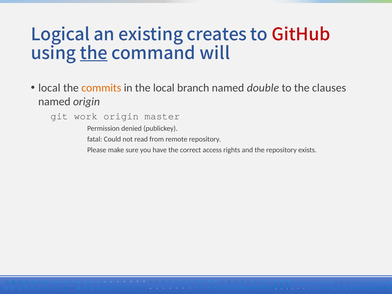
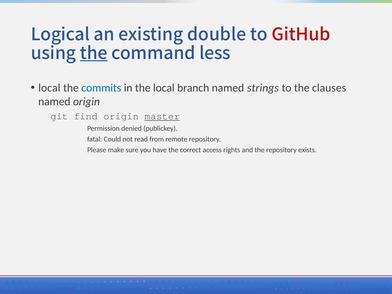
creates: creates -> double (217, 35)
will: will -> less (215, 53)
commits colour: orange -> blue (101, 88)
double: double -> strings (263, 88)
work: work -> find (86, 116)
master underline: none -> present (162, 116)
